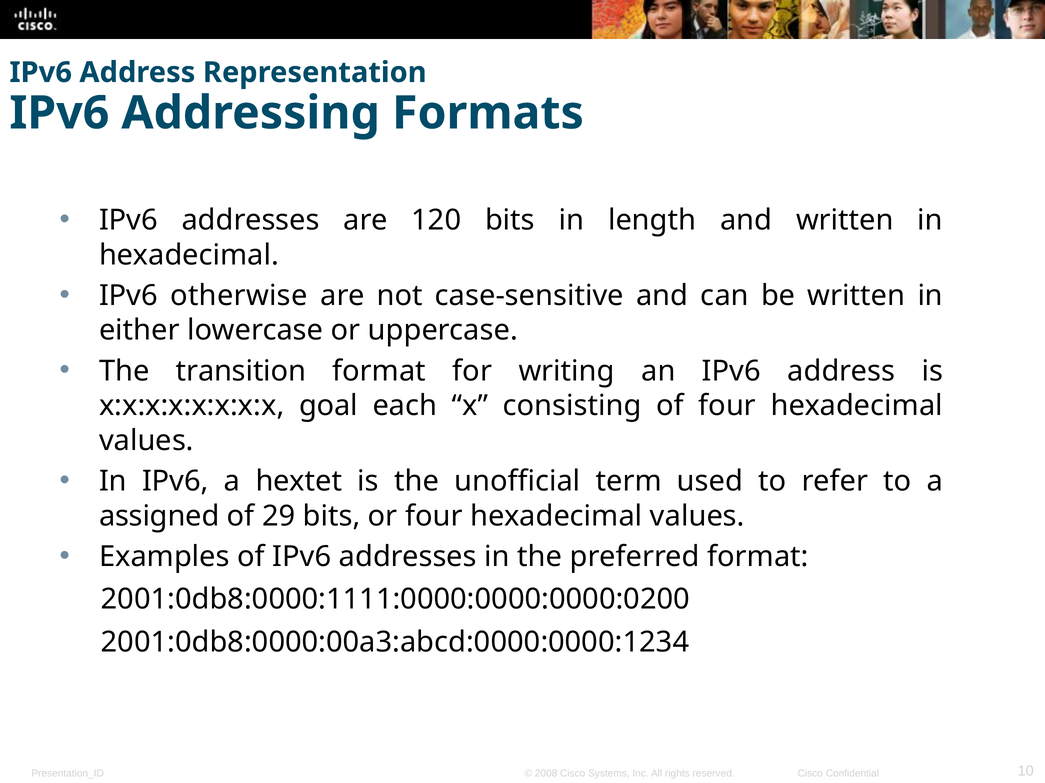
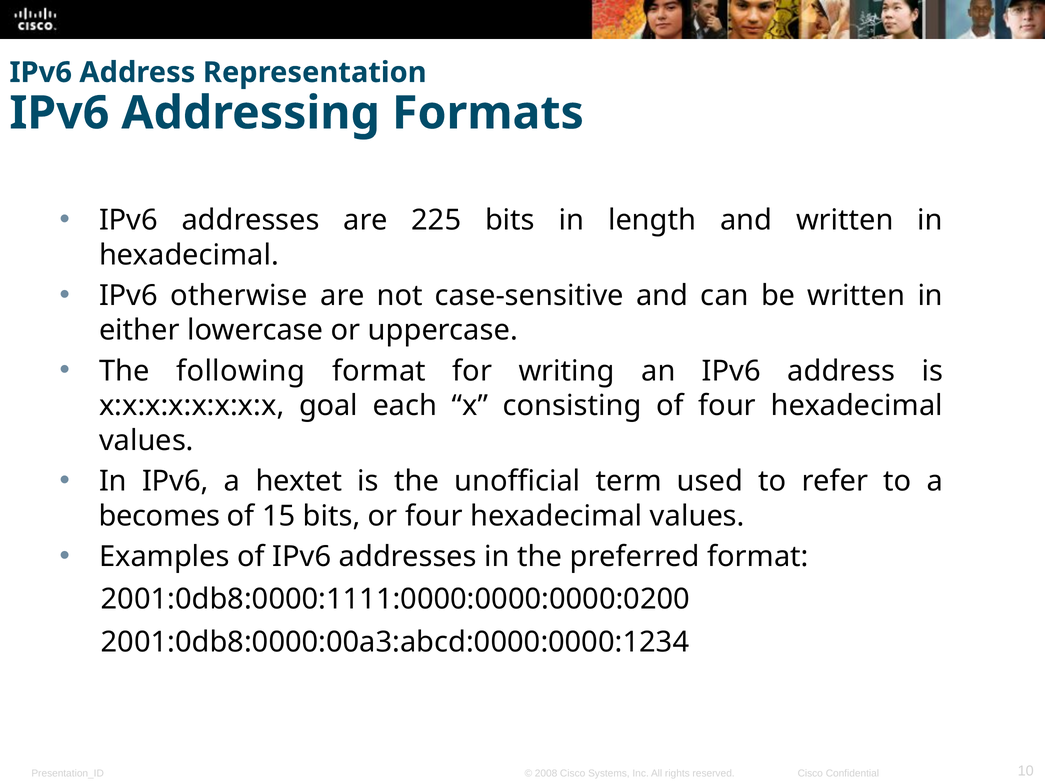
120: 120 -> 225 (436, 220)
transition: transition -> following (241, 371)
assigned: assigned -> becomes (159, 517)
29: 29 -> 15 (279, 517)
